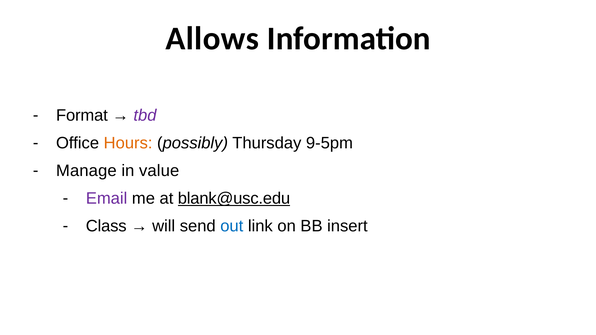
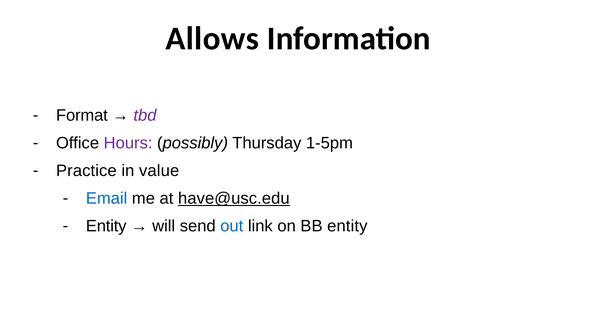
Hours colour: orange -> purple (128, 143)
9-5pm: 9-5pm -> 1-5pm (329, 143)
Manage: Manage -> Practice (86, 171)
Email colour: purple -> blue (107, 198)
blank@usc.edu: blank@usc.edu -> have@usc.edu (234, 198)
Class: Class -> Entity (106, 226)
BB insert: insert -> entity (347, 226)
